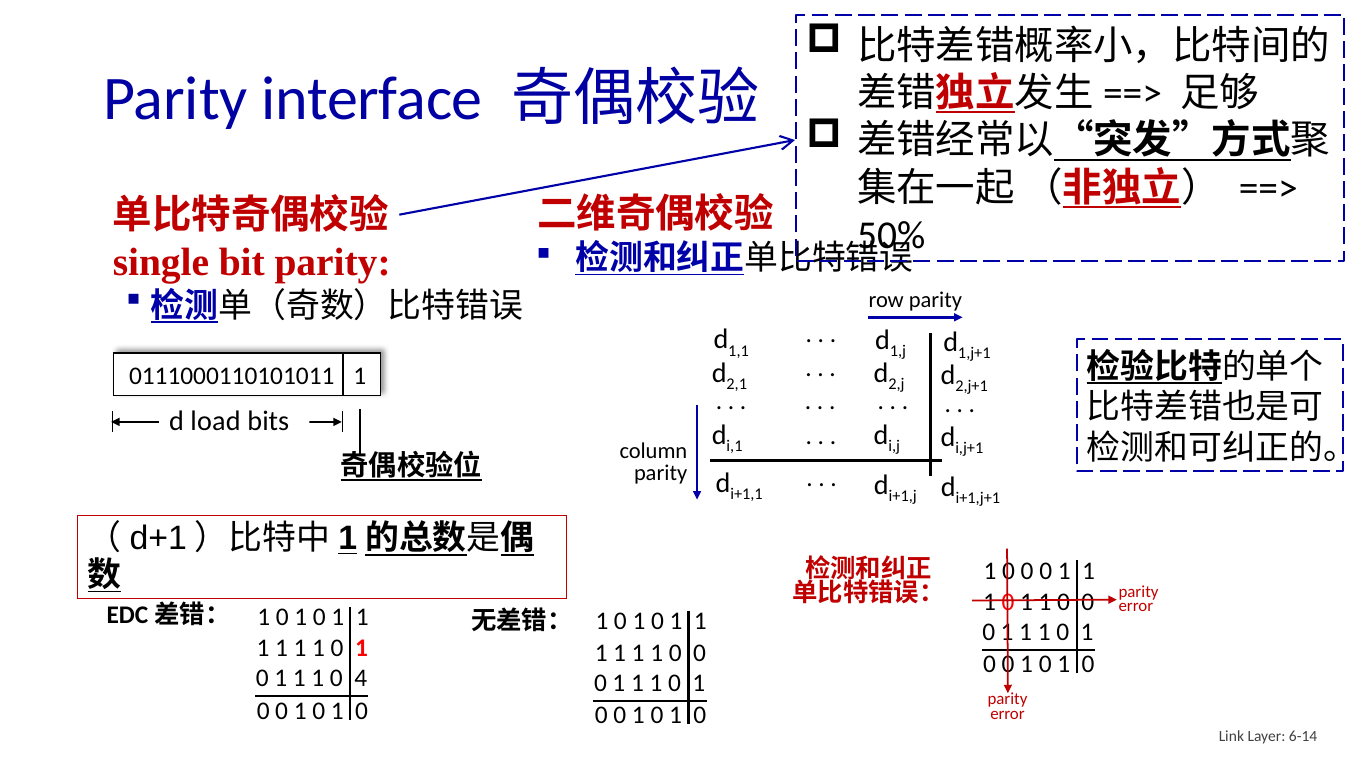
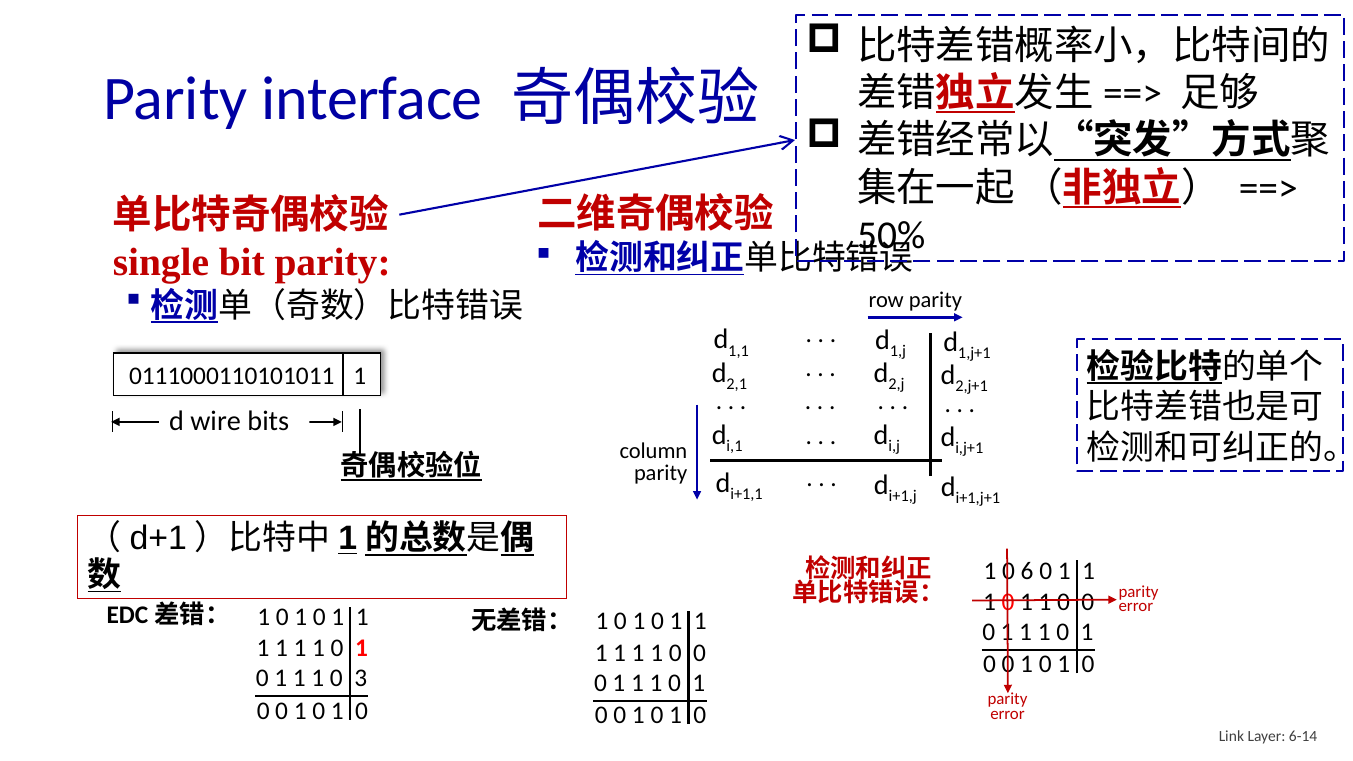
load: load -> wire (216, 421)
0: 0 -> 6 (1027, 571)
4: 4 -> 3 (361, 679)
